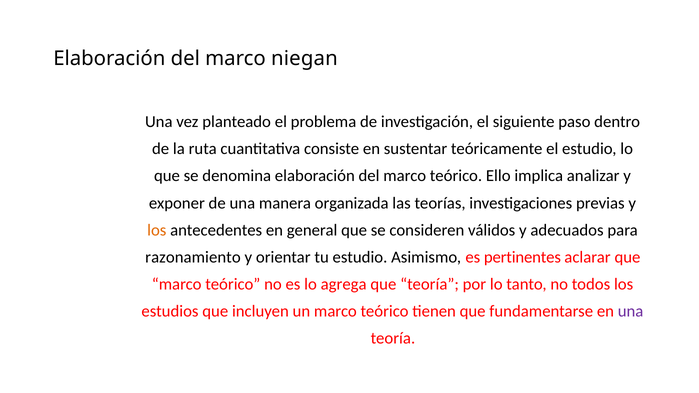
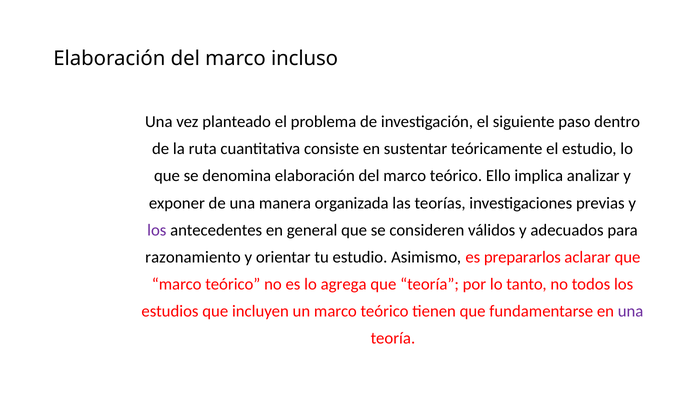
niegan: niegan -> incluso (305, 59)
los colour: orange -> purple (157, 230)
pertinentes: pertinentes -> prepararlos (522, 257)
